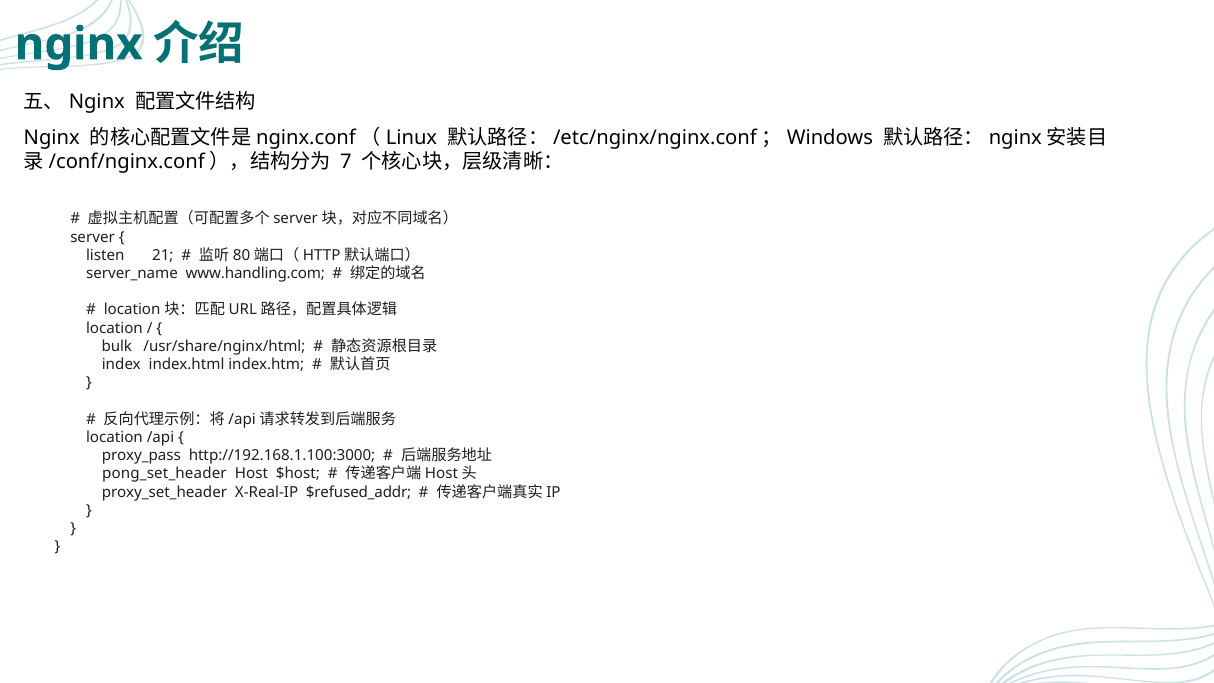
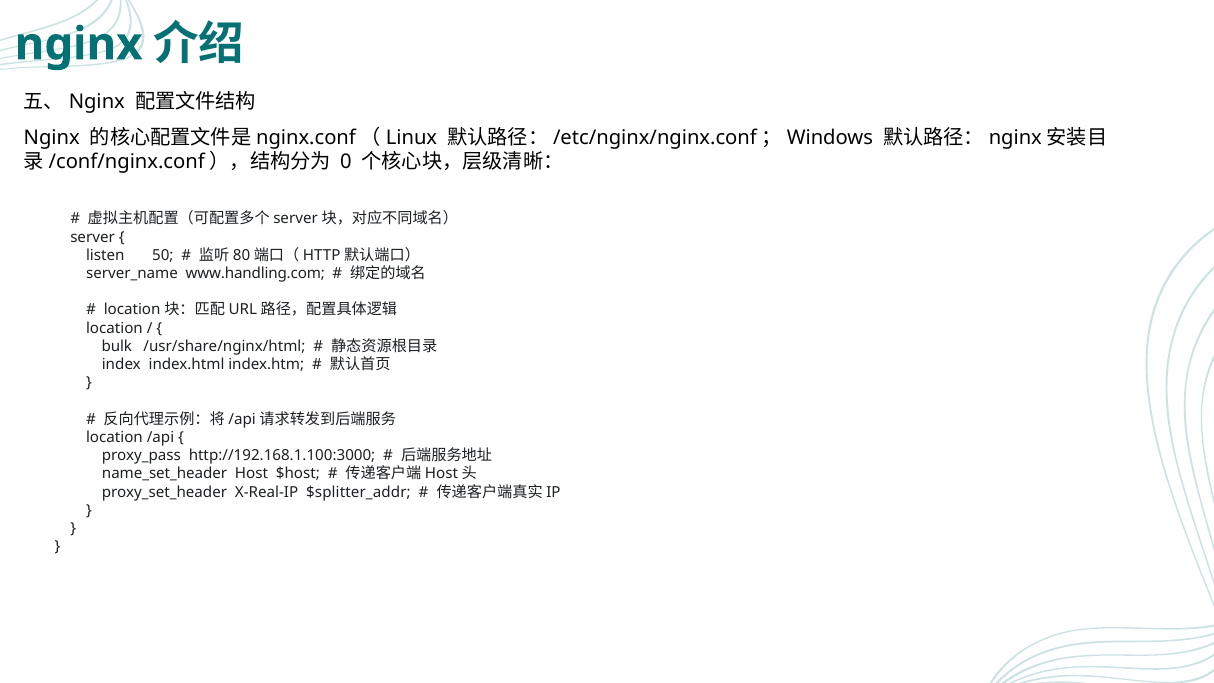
7: 7 -> 0 (346, 162)
21: 21 -> 50 (163, 255)
pong_set_header: pong_set_header -> name_set_header (165, 474)
$refused_addr: $refused_addr -> $splitter_addr (358, 492)
